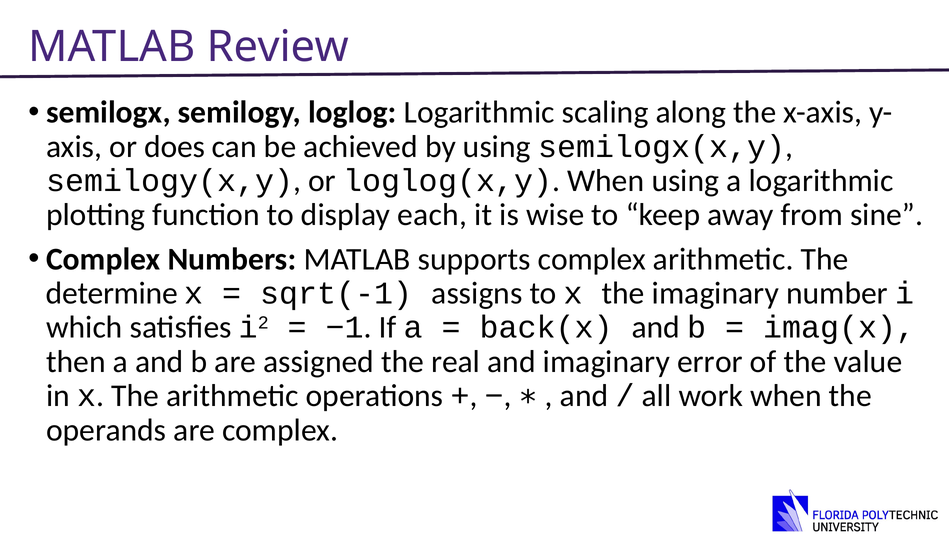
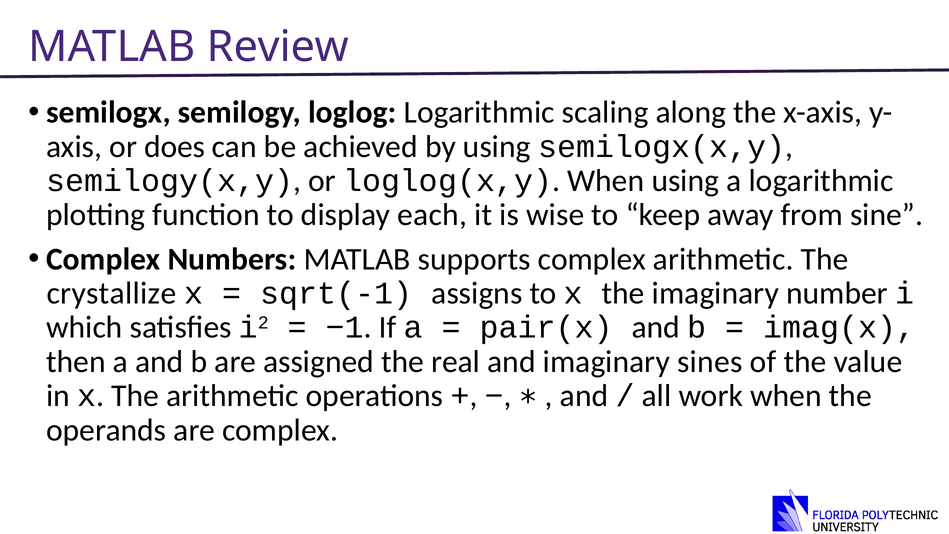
determine: determine -> crystallize (111, 293)
back(x: back(x -> pair(x (546, 327)
error: error -> sines (710, 362)
